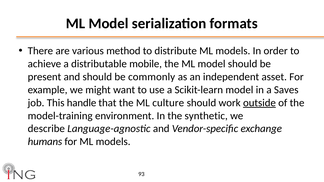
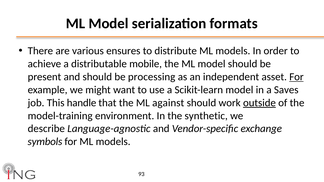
method: method -> ensures (123, 51)
commonly: commonly -> processing (152, 77)
For underline: none -> present (296, 77)
culture: culture -> against (168, 103)
humans: humans -> symbols (45, 142)
